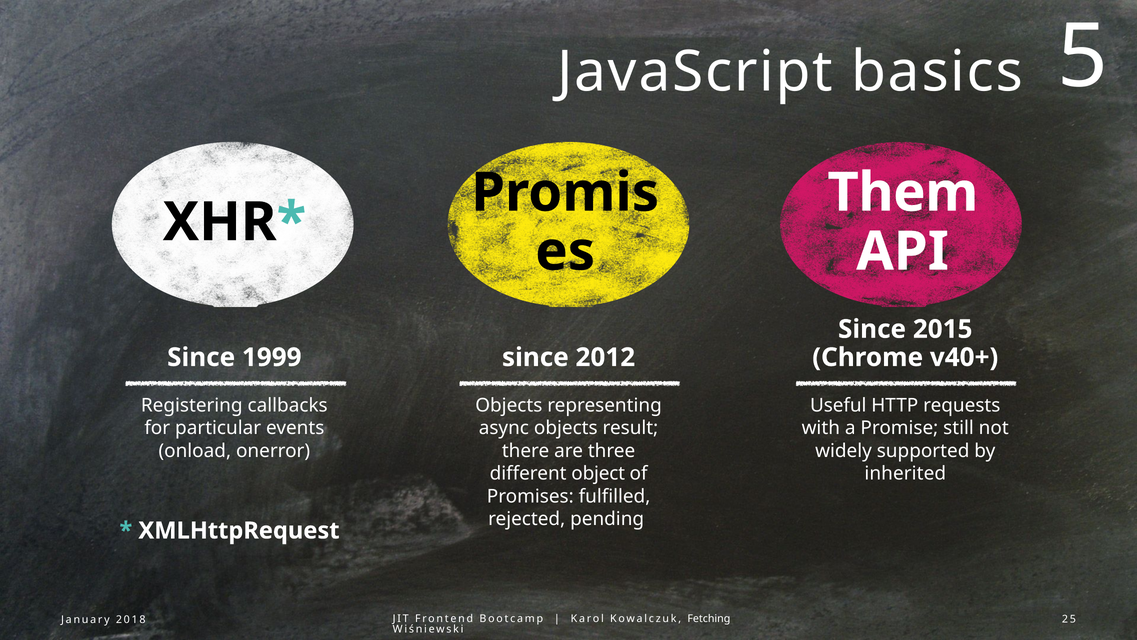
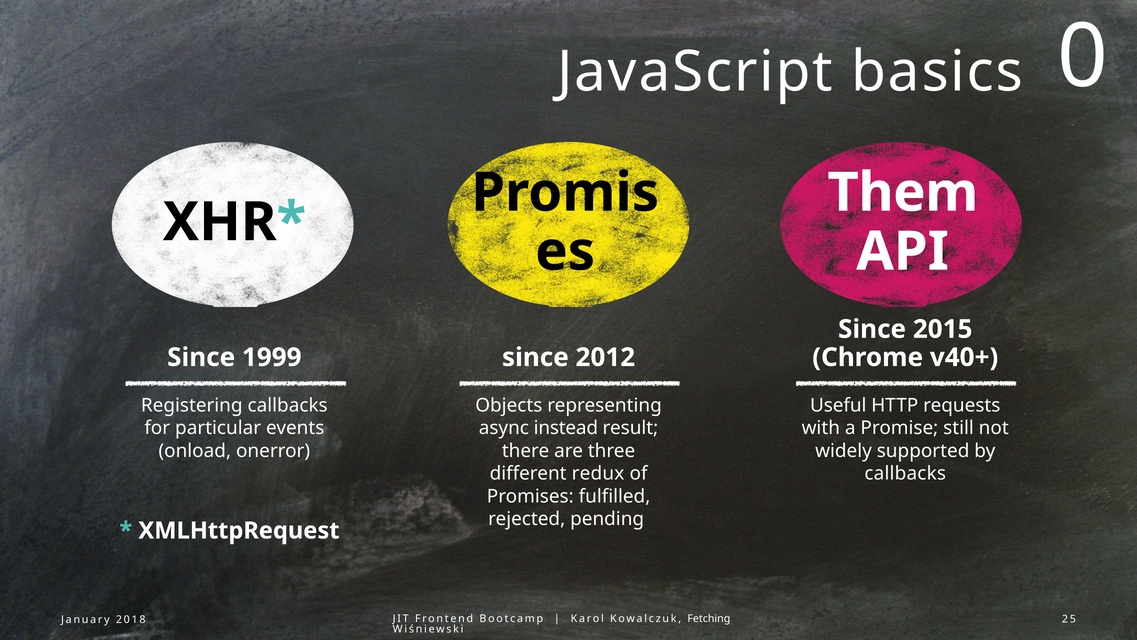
5: 5 -> 0 (1083, 57)
async objects: objects -> instead (566, 428)
object: object -> redux (598, 473)
inherited: inherited -> callbacks (905, 473)
